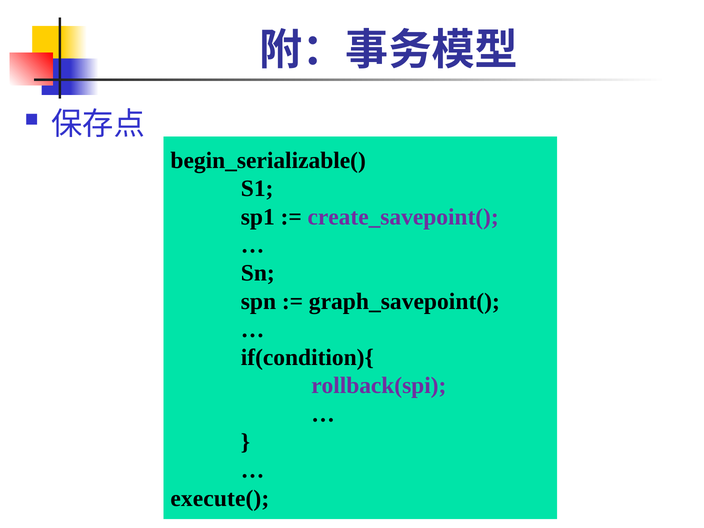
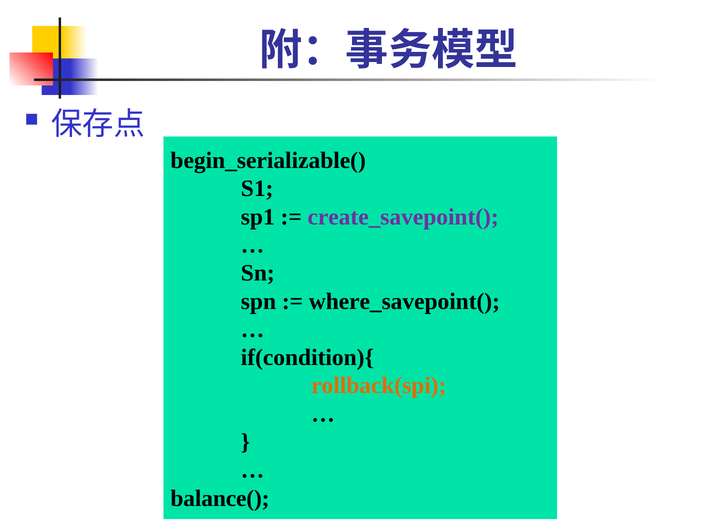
graph_savepoint(: graph_savepoint( -> where_savepoint( (404, 301)
rollback(spi colour: purple -> orange (379, 386)
execute(: execute( -> balance( (220, 498)
